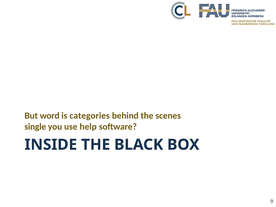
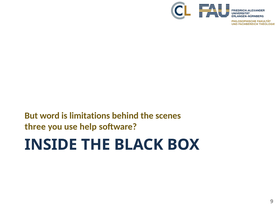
categories: categories -> limitations (90, 116)
single: single -> three (35, 127)
